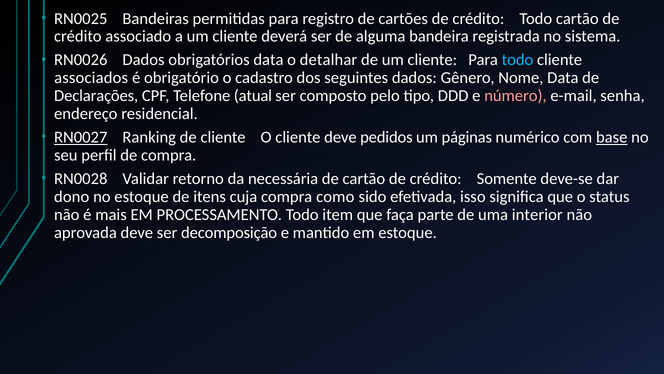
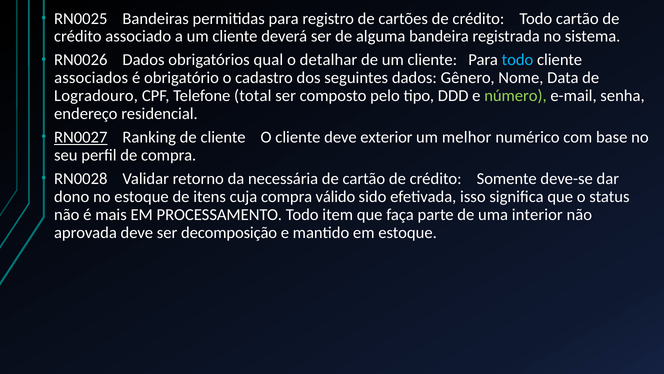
obrigatórios data: data -> qual (268, 60)
Declarações: Declarações -> Logradouro (96, 96)
atual: atual -> total (253, 96)
número colour: pink -> light green (515, 96)
pedidos: pedidos -> exterior (386, 137)
páginas: páginas -> melhor (467, 137)
base underline: present -> none (612, 137)
como: como -> válido (335, 196)
